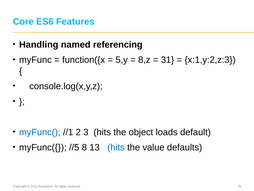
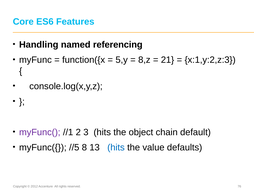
31: 31 -> 21 (168, 60)
myFunc( colour: blue -> purple (40, 132)
loads: loads -> chain (167, 132)
